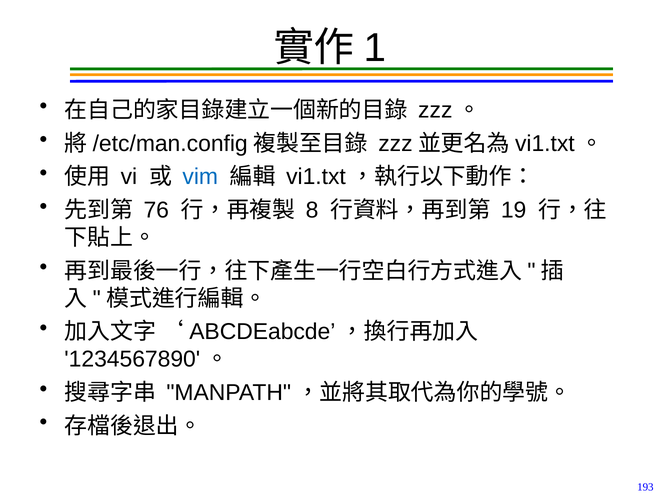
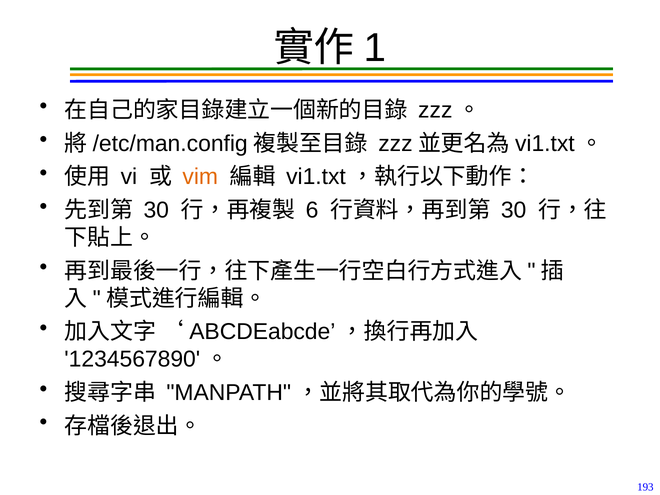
vim colour: blue -> orange (200, 177)
76: 76 -> 30 (156, 210)
8: 8 -> 6 (312, 210)
19: 19 -> 30 (514, 210)
